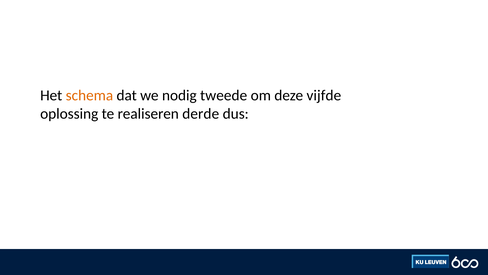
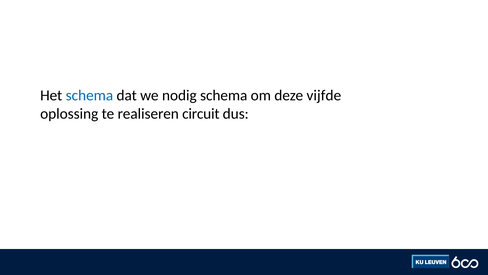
schema colour: orange -> blue (89, 95)
nodig tweede: tweede -> schema (224, 95)
derde: derde -> circuit (201, 114)
